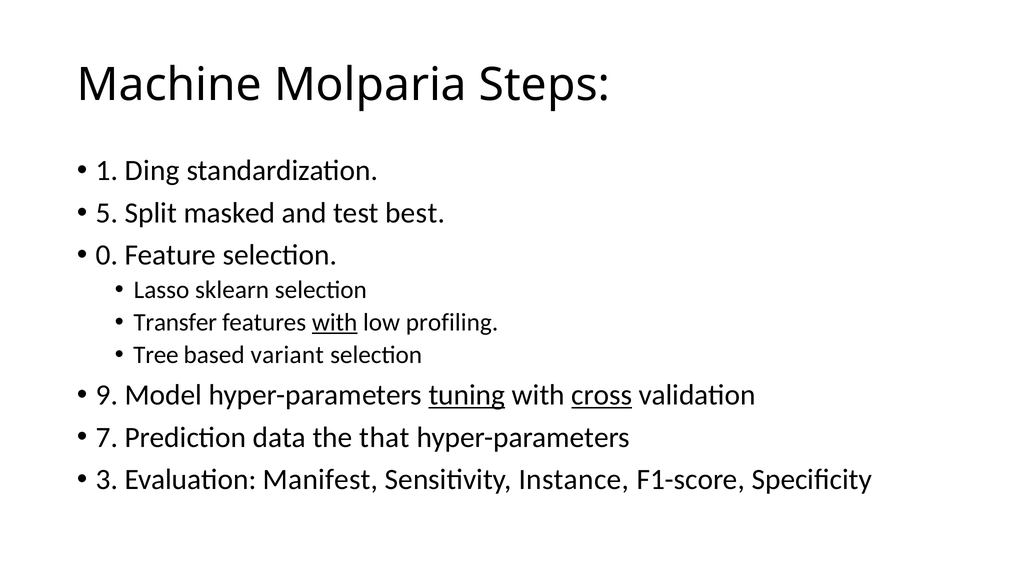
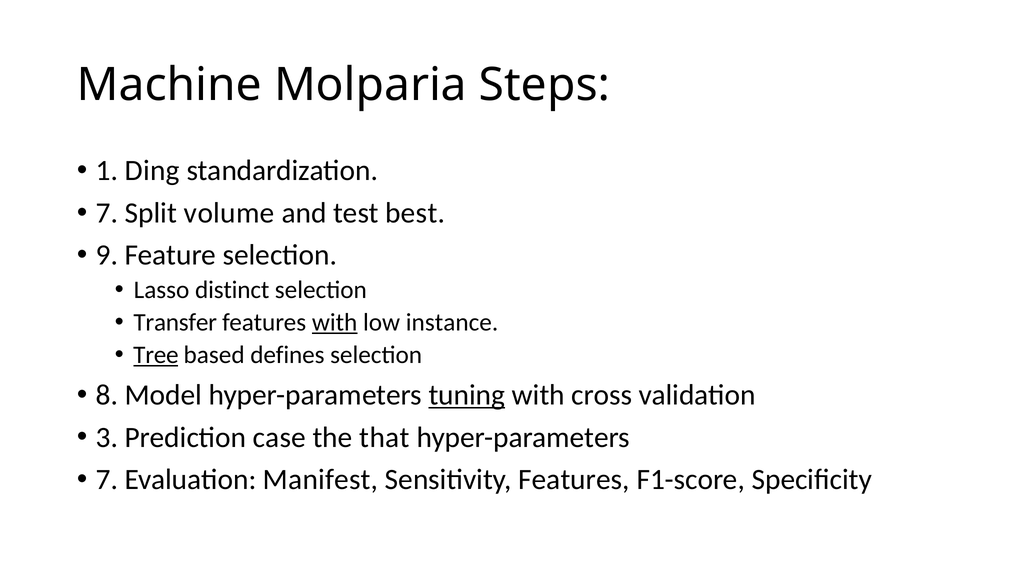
5: 5 -> 7 (107, 213)
masked: masked -> volume (229, 213)
0: 0 -> 9 (107, 255)
sklearn: sklearn -> distinct (232, 290)
profiling: profiling -> instance (452, 322)
Tree underline: none -> present (156, 355)
variant: variant -> defines (287, 355)
9: 9 -> 8 (107, 395)
cross underline: present -> none (602, 395)
7: 7 -> 3 (107, 437)
data: data -> case (279, 437)
3: 3 -> 7 (107, 479)
Sensitivity Instance: Instance -> Features (574, 479)
